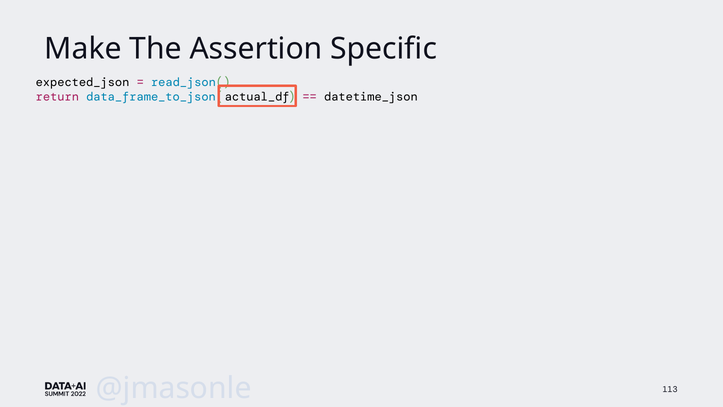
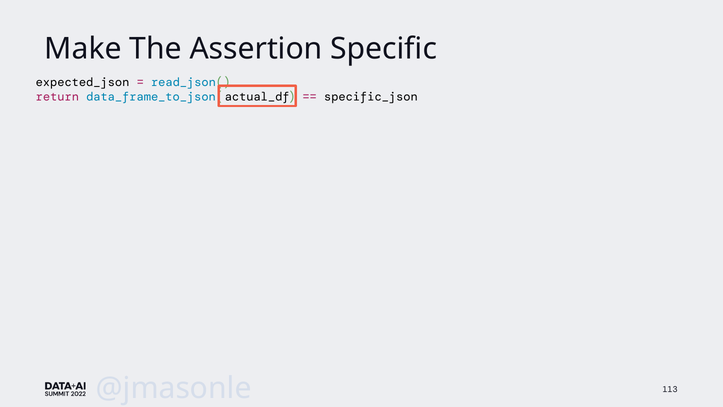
datetime_json: datetime_json -> specific_json (371, 97)
